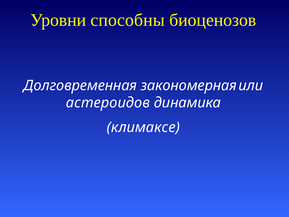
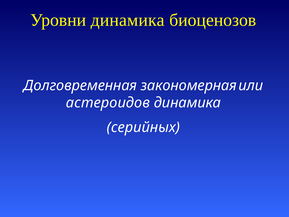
Уровни способны: способны -> динамика (128, 20)
климаксе: климаксе -> серийных (143, 127)
